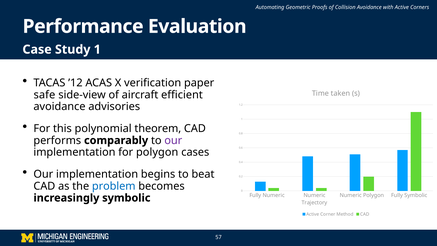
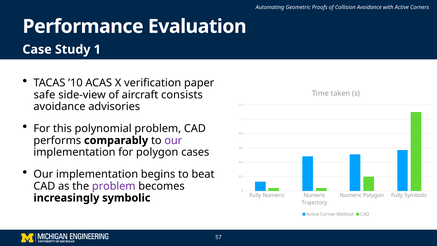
’12: ’12 -> ’10 (75, 83)
efficient: efficient -> consists (182, 95)
polynomial theorem: theorem -> problem (158, 129)
problem colour: blue -> purple (114, 186)
